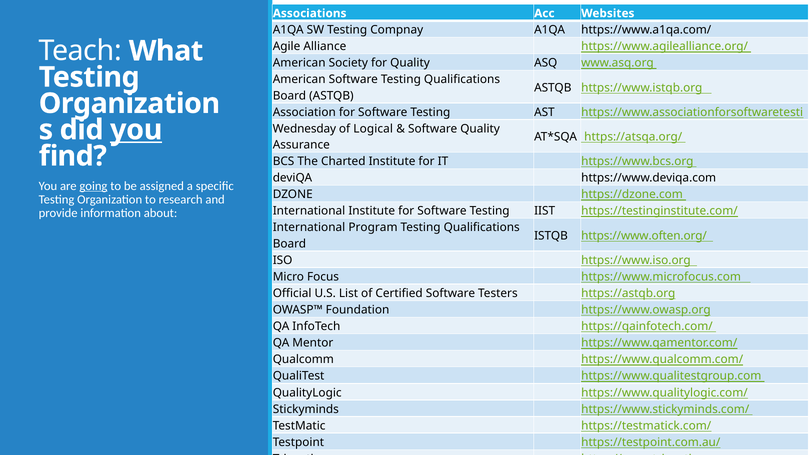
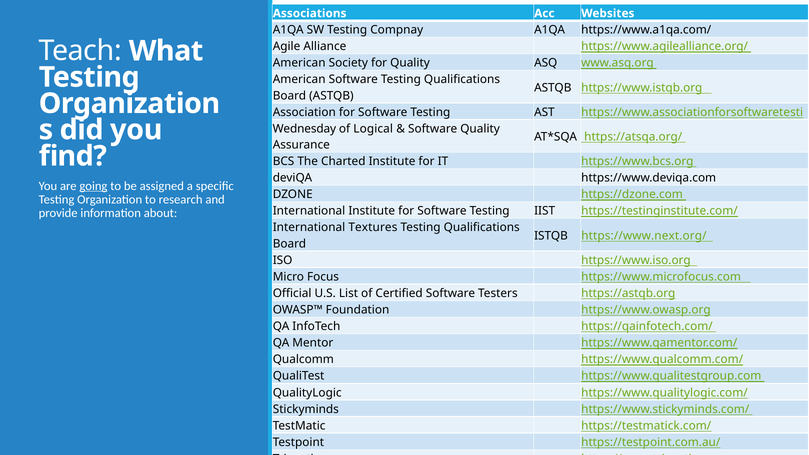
you underline: present -> none (136, 130)
Program: Program -> Textures (373, 228)
https://www.often.org/: https://www.often.org/ -> https://www.next.org/ (644, 236)
